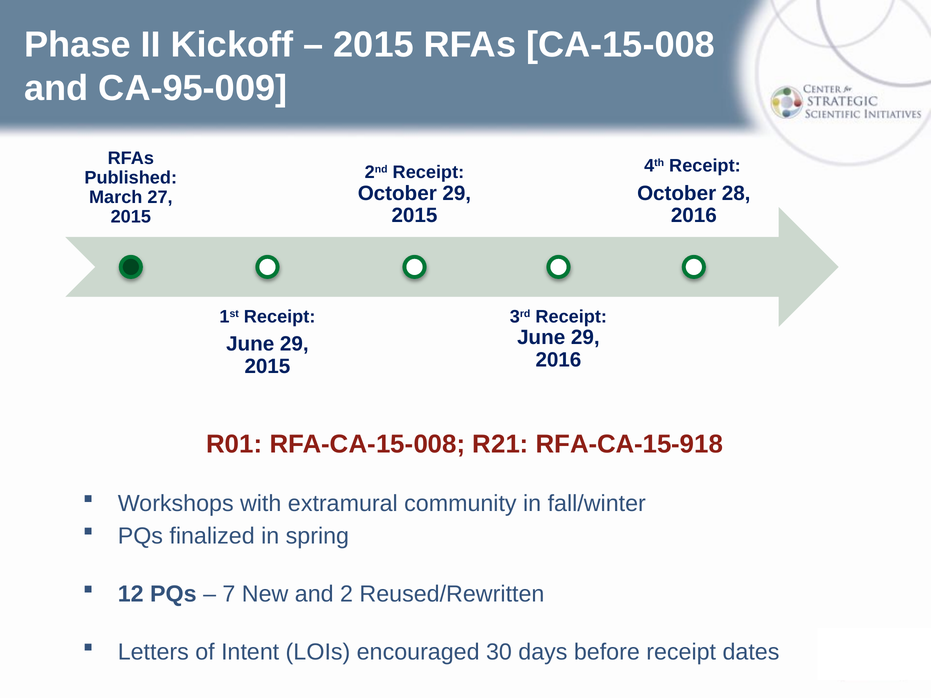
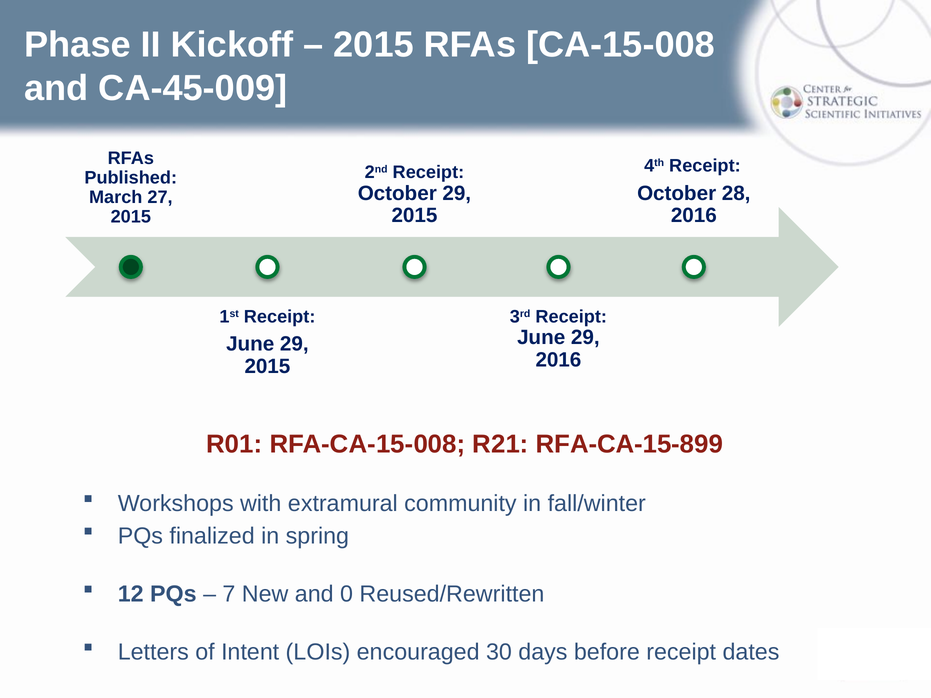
CA-95-009: CA-95-009 -> CA-45-009 (193, 88)
RFA-CA-15-918: RFA-CA-15-918 -> RFA-CA-15-899 (629, 444)
2: 2 -> 0 (347, 594)
